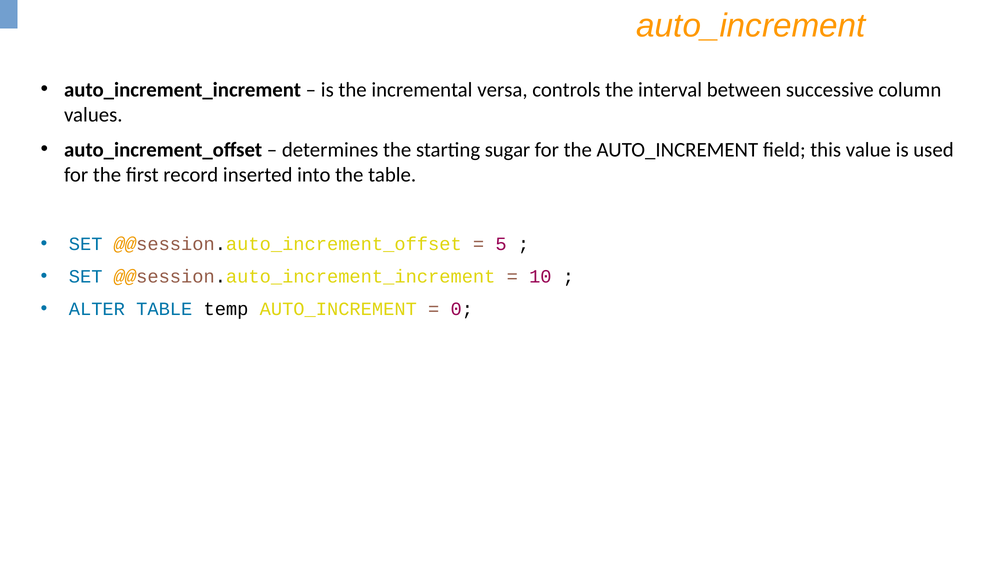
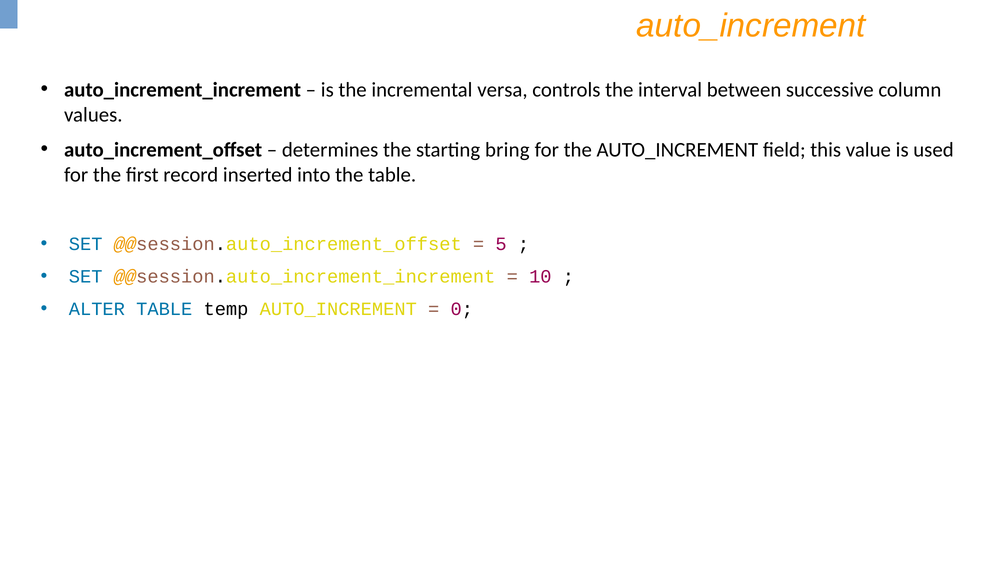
sugar: sugar -> bring (507, 150)
